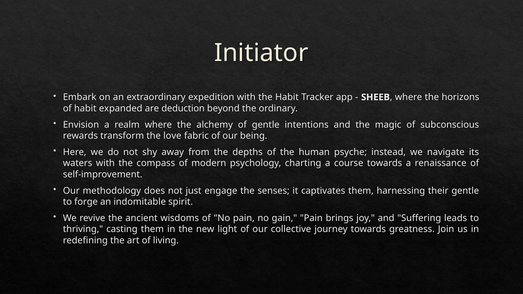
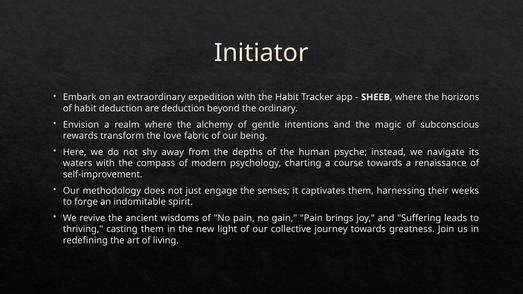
habit expanded: expanded -> deduction (121, 108)
their gentle: gentle -> weeks (465, 191)
